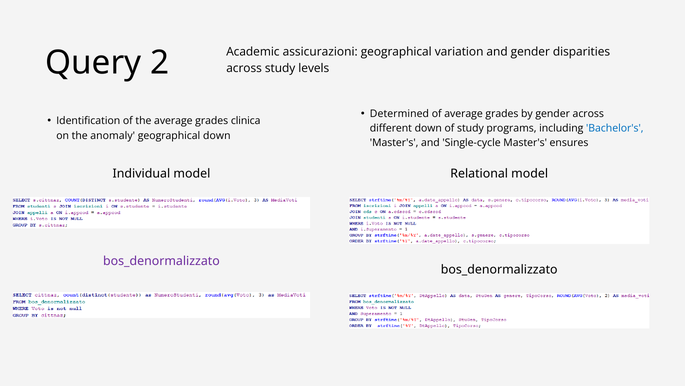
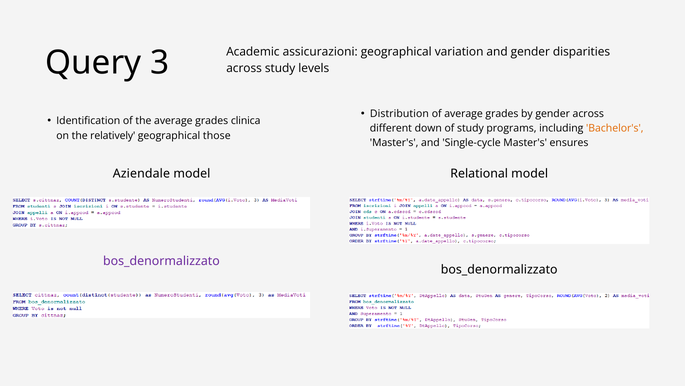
2: 2 -> 3 (160, 63)
Determined: Determined -> Distribution (399, 113)
Bachelor's colour: blue -> orange (615, 128)
anomaly: anomaly -> relatively (113, 135)
geographical down: down -> those (217, 135)
Individual: Individual -> Aziendale (141, 173)
